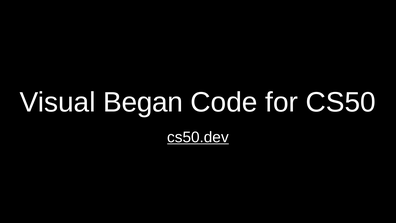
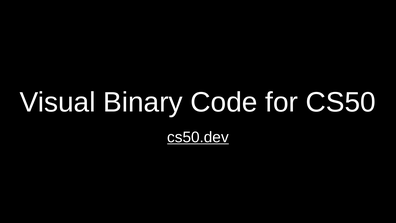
Began: Began -> Binary (143, 102)
